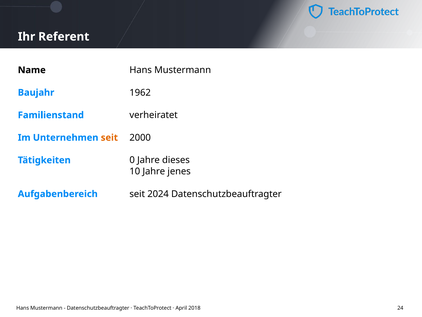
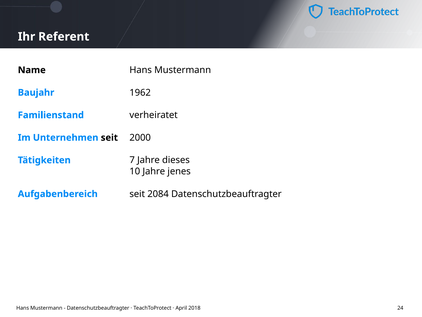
seit colour: orange -> black (109, 137)
0: 0 -> 7 (132, 160)
2024: 2024 -> 2084 (158, 194)
